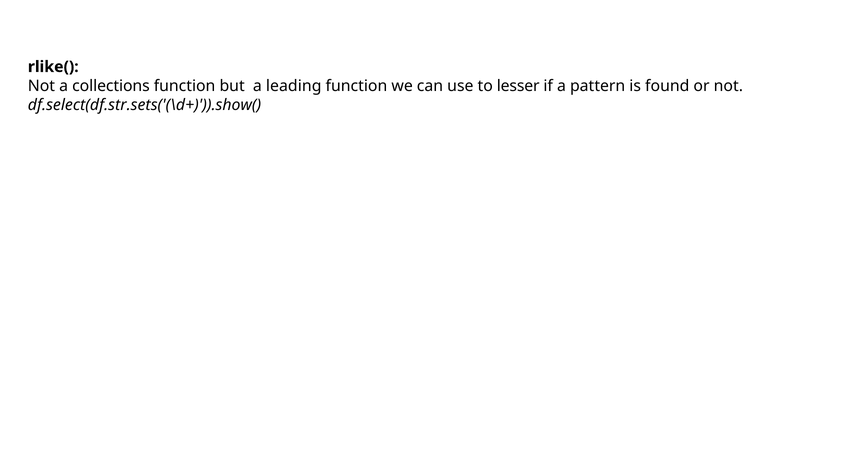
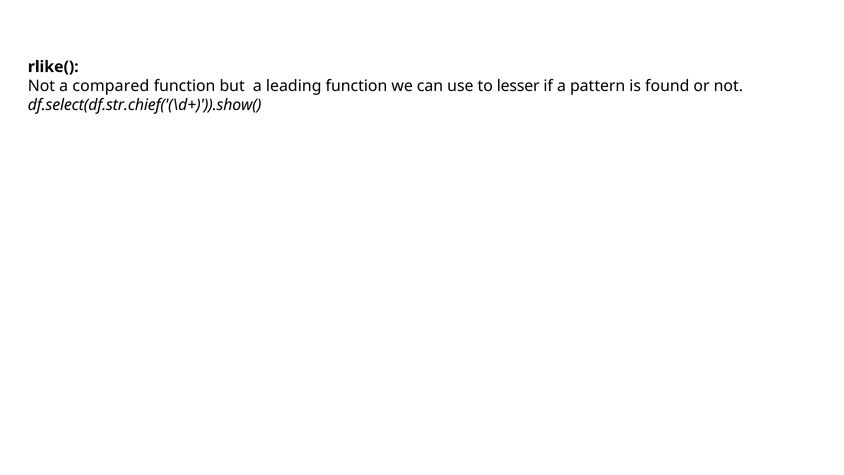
collections: collections -> compared (111, 86)
df.select(df.str.sets('(\d+)')).show(: df.select(df.str.sets('(\d+)')).show( -> df.select(df.str.chief('(\d+)')).show( (145, 105)
